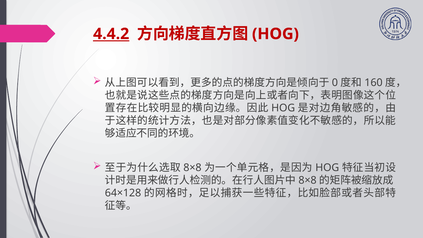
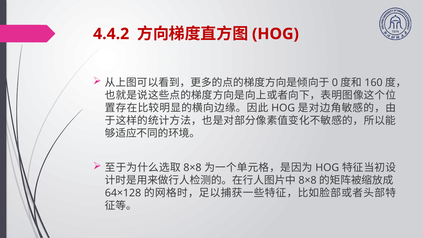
4.4.2 underline: present -> none (111, 34)
